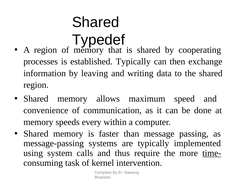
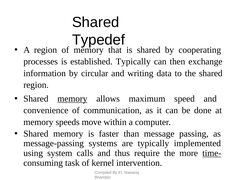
leaving: leaving -> circular (95, 73)
memory underline: none -> present (72, 99)
every: every -> move (92, 122)
